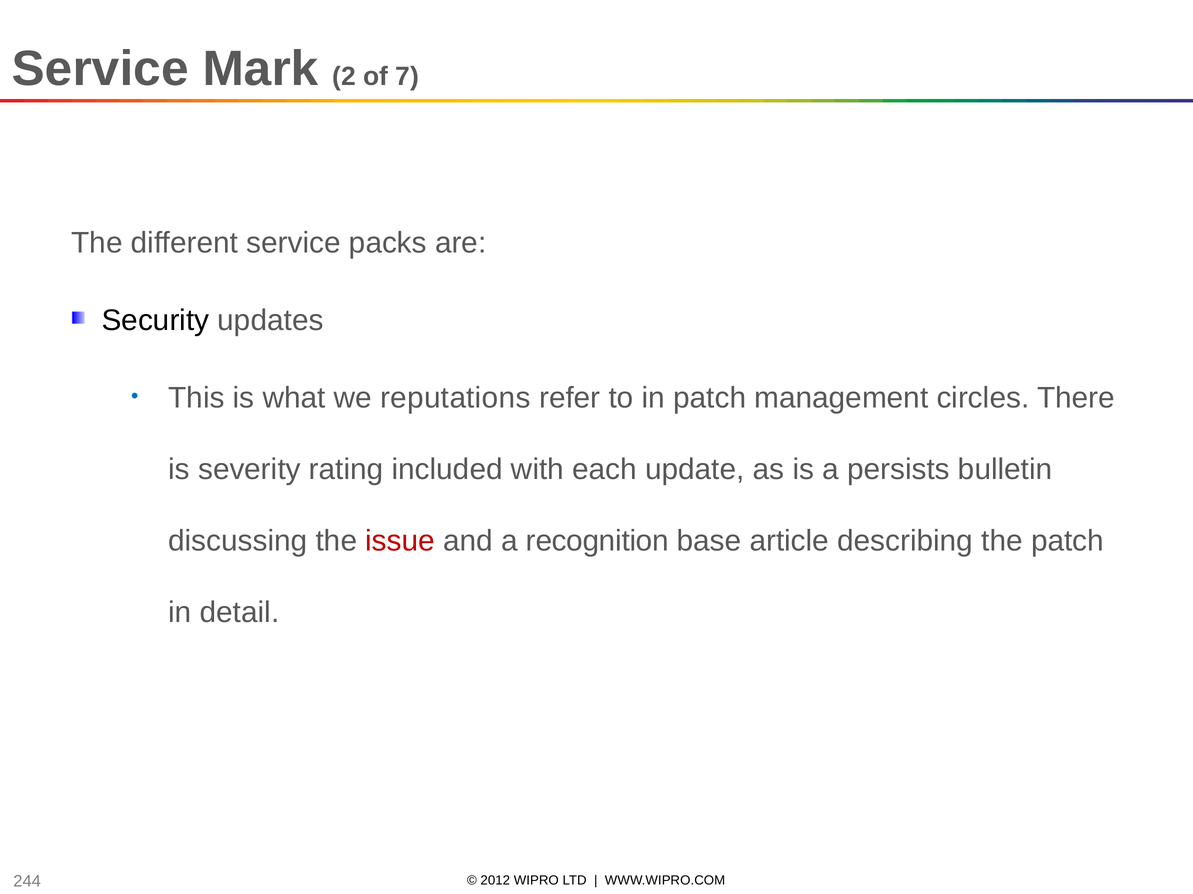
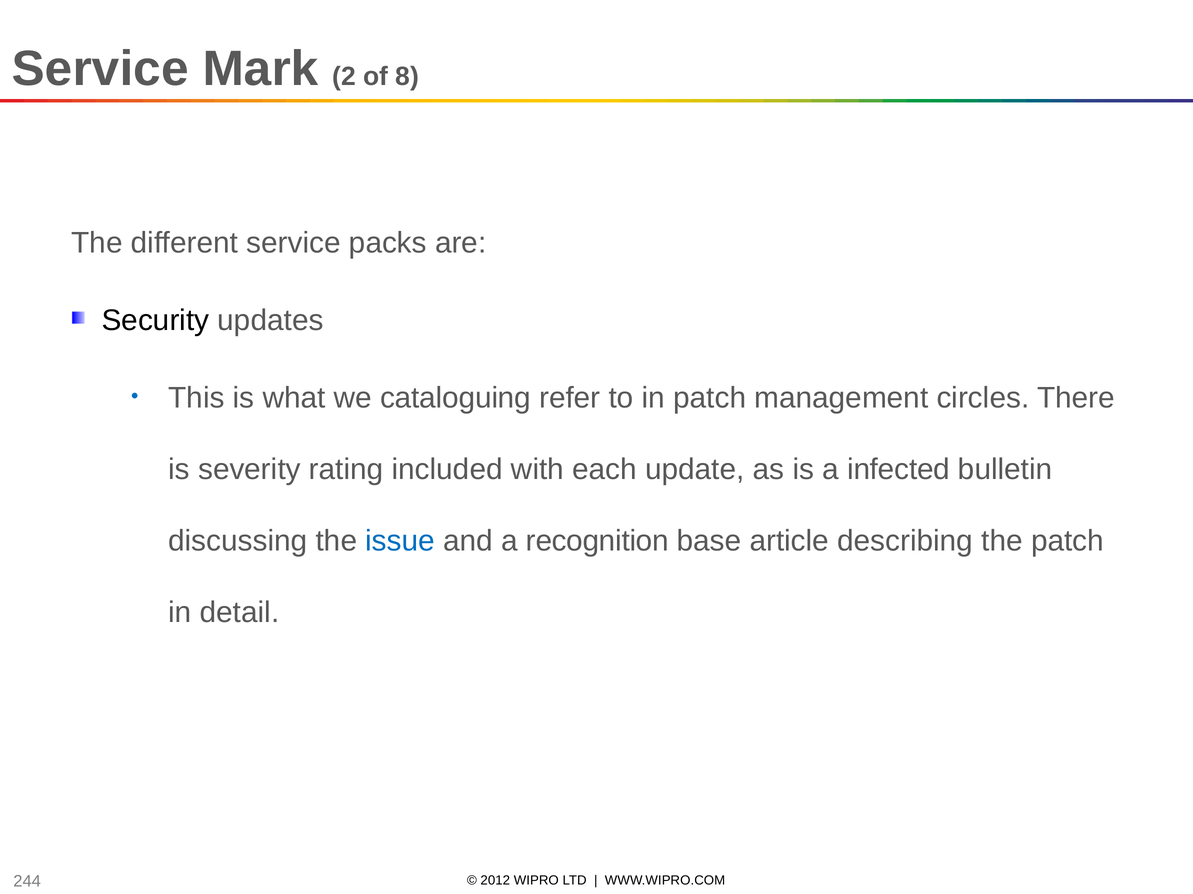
7: 7 -> 8 (407, 77)
reputations: reputations -> cataloguing (456, 398)
persists: persists -> infected (899, 470)
issue colour: red -> blue (400, 541)
